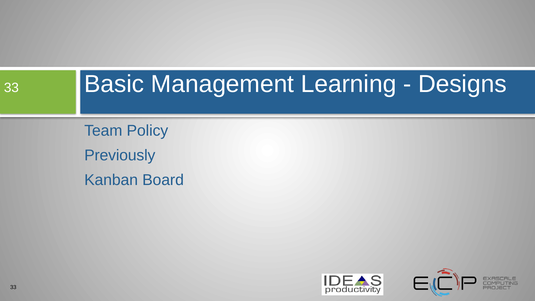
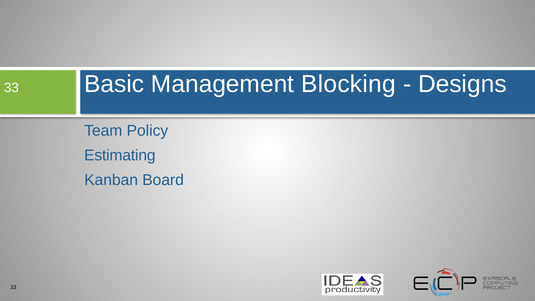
Learning: Learning -> Blocking (348, 84)
Previously: Previously -> Estimating (120, 155)
